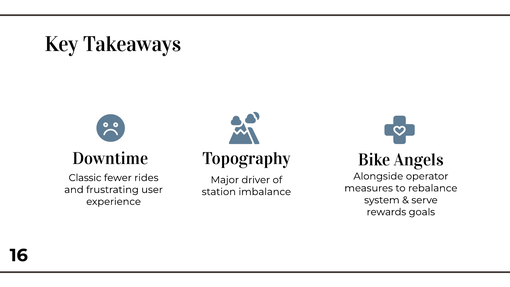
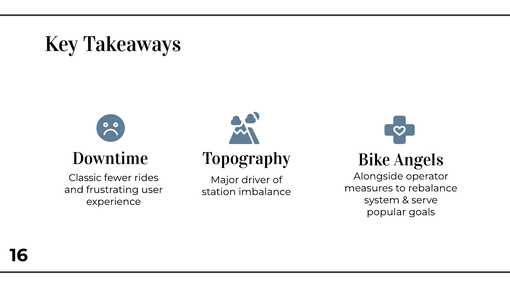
rewards: rewards -> popular (386, 212)
